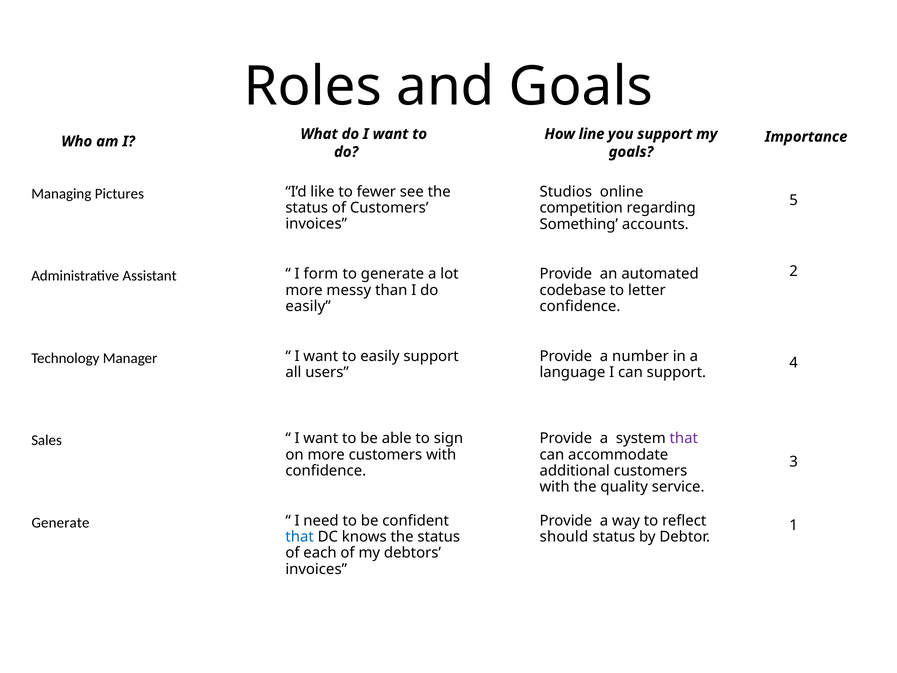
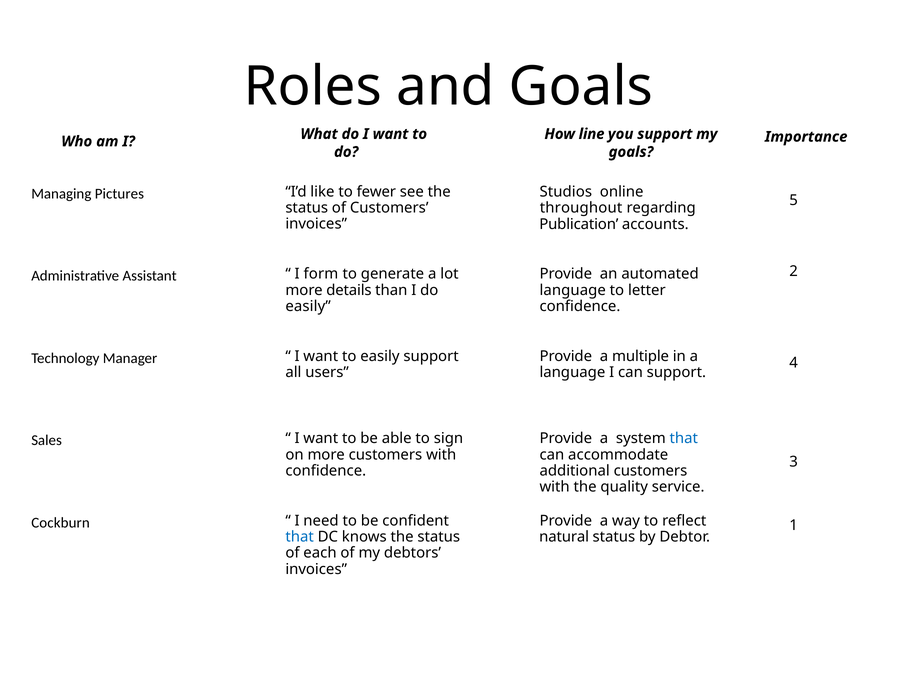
competition: competition -> throughout (581, 208)
Something: Something -> Publication (579, 224)
messy: messy -> details (349, 290)
codebase: codebase -> language (573, 290)
number: number -> multiple (641, 356)
that colour: purple -> blue (684, 438)
Generate: Generate -> Cockburn (61, 522)
should: should -> natural (564, 537)
